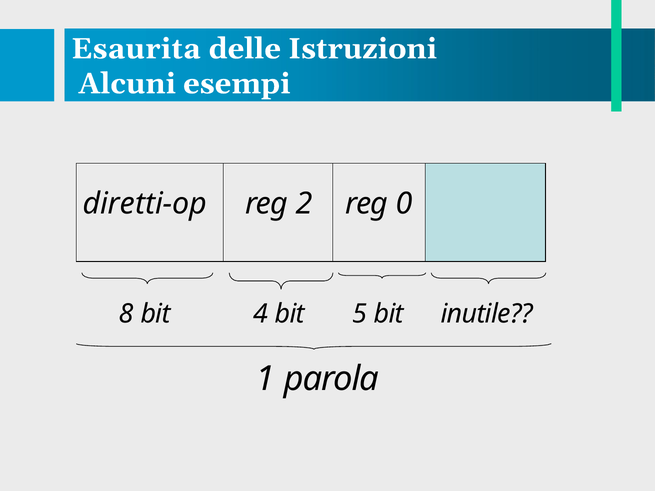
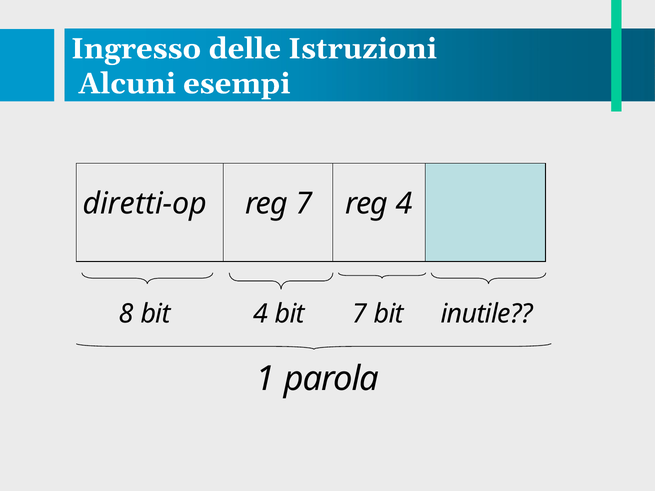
Esaurita: Esaurita -> Ingresso (136, 49)
reg 2: 2 -> 7 (304, 204)
reg 0: 0 -> 4 (404, 204)
bit 5: 5 -> 7 (360, 314)
